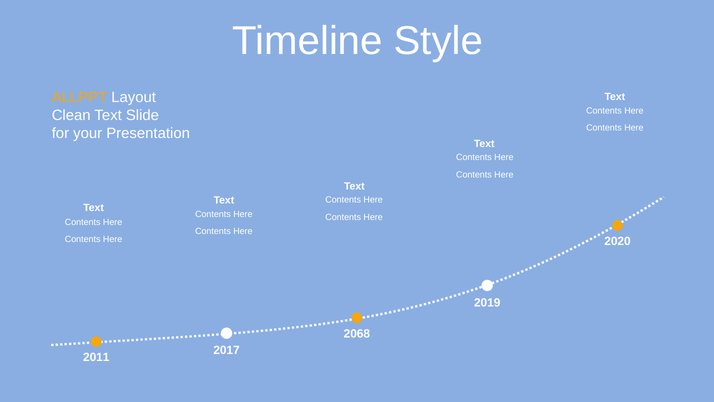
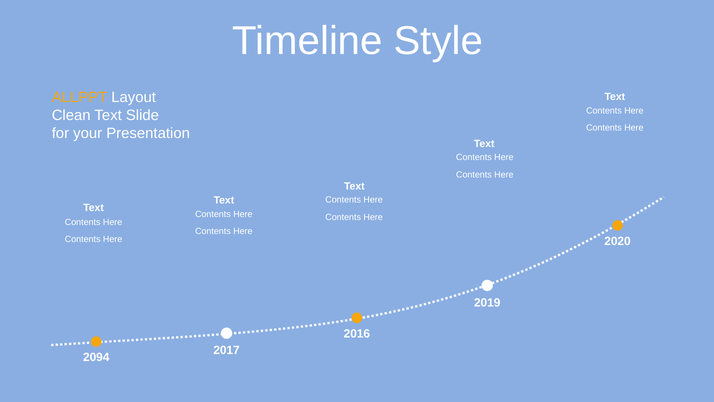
2068: 2068 -> 2016 (357, 334)
2011: 2011 -> 2094 (96, 357)
